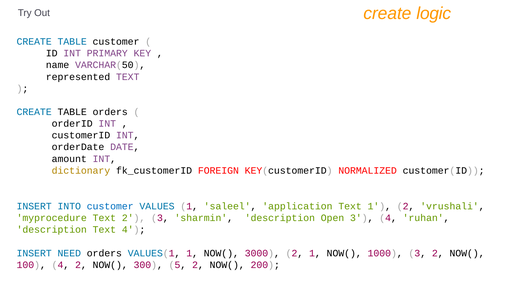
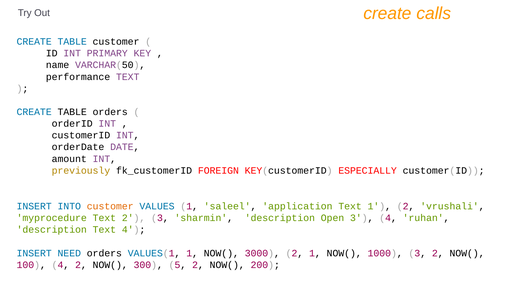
logic: logic -> calls (434, 14)
represented: represented -> performance (78, 77)
dictionary: dictionary -> previously (81, 170)
NORMALIZED: NORMALIZED -> ESPECIALLY (368, 170)
customer colour: blue -> orange (110, 206)
